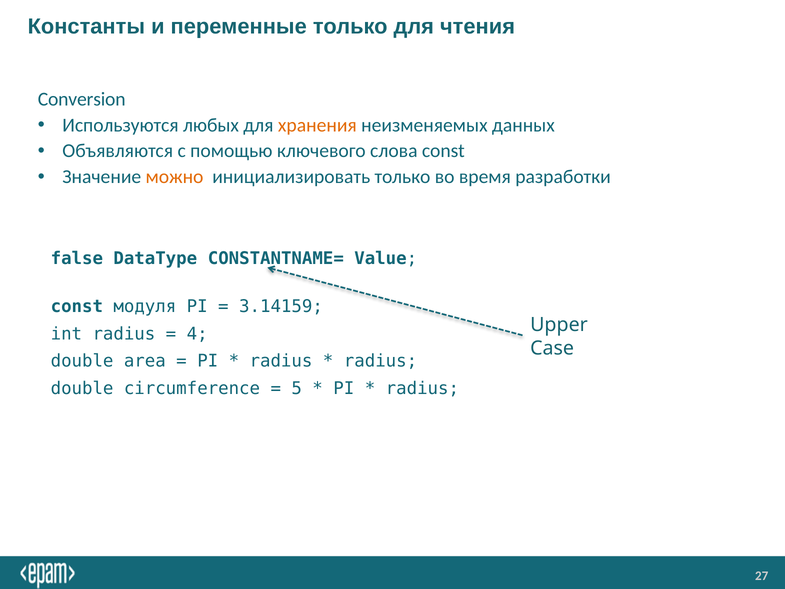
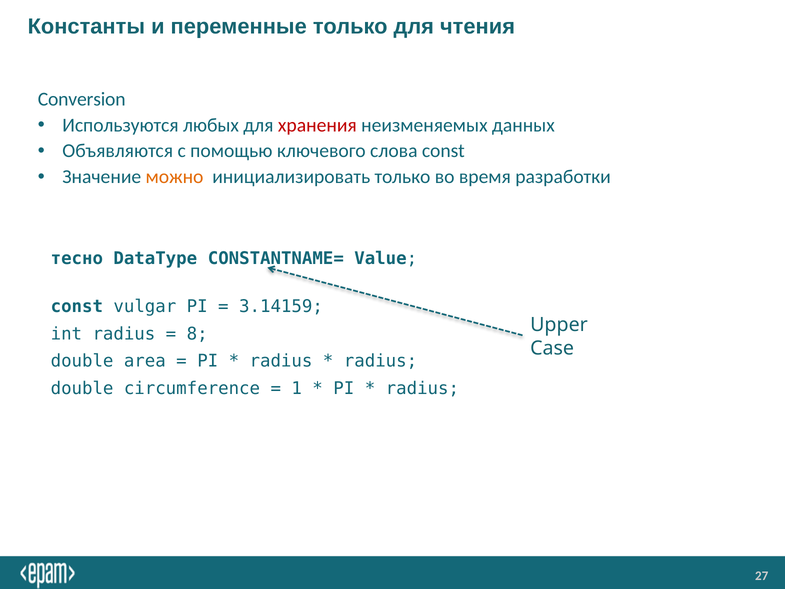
хранения colour: orange -> red (317, 125)
false: false -> тесно (77, 258)
модуля: модуля -> vulgar (145, 307)
4: 4 -> 8 (197, 334)
5: 5 -> 1 (297, 388)
